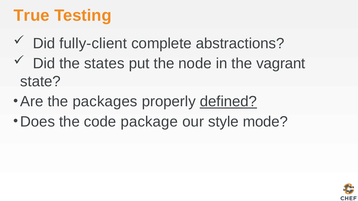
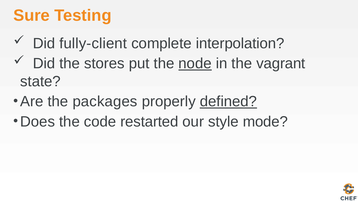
True: True -> Sure (32, 15)
abstractions: abstractions -> interpolation (240, 44)
states: states -> stores (104, 64)
node underline: none -> present (195, 64)
package: package -> restarted (149, 122)
